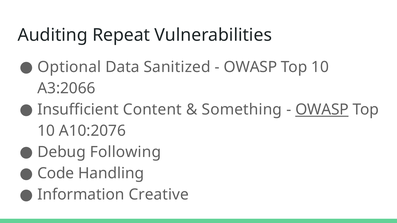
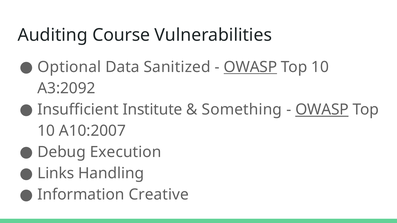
Repeat: Repeat -> Course (121, 35)
OWASP underline: none -> present (250, 67)
A3:2066: A3:2066 -> A3:2092 (66, 88)
Content: Content -> Institute (152, 110)
A10:2076: A10:2076 -> A10:2007 (92, 131)
Following: Following -> Execution (126, 152)
Code: Code -> Links (56, 174)
